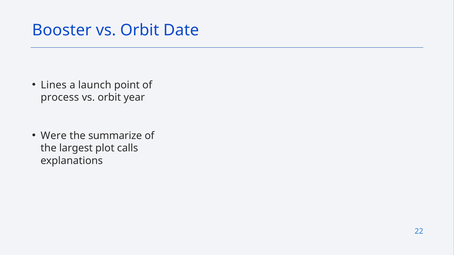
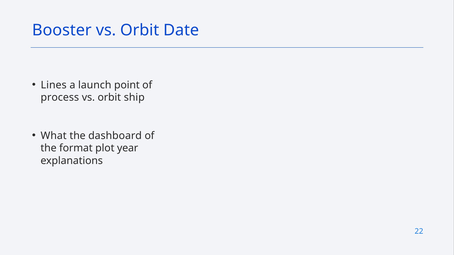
year: year -> ship (134, 98)
Were: Were -> What (54, 136)
summarize: summarize -> dashboard (115, 136)
largest: largest -> format (76, 148)
calls: calls -> year (128, 148)
